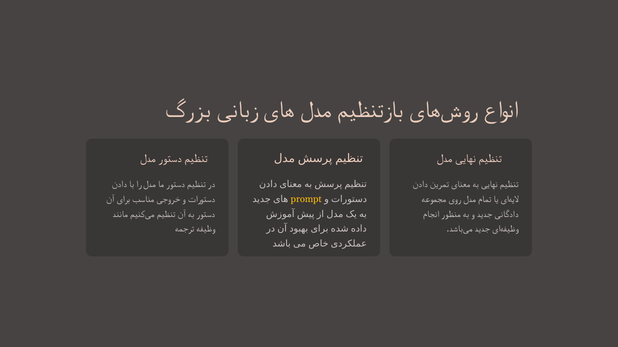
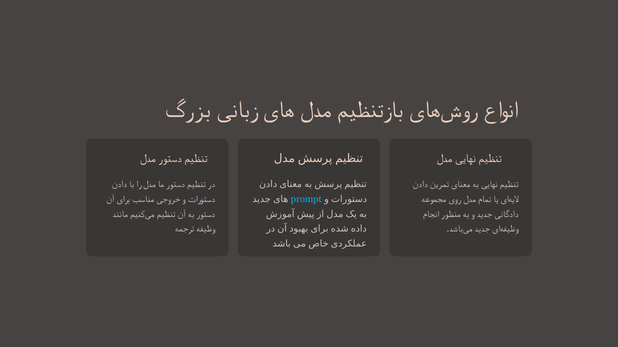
prompt colour: yellow -> light blue (306, 199)
